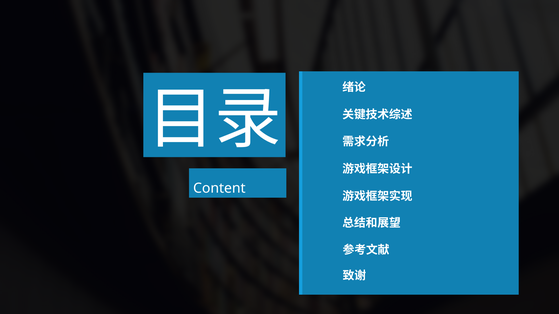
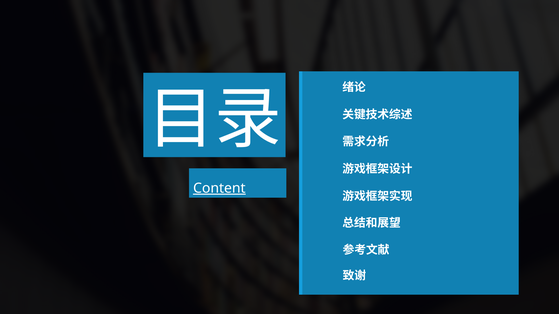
Content underline: none -> present (219, 188)
